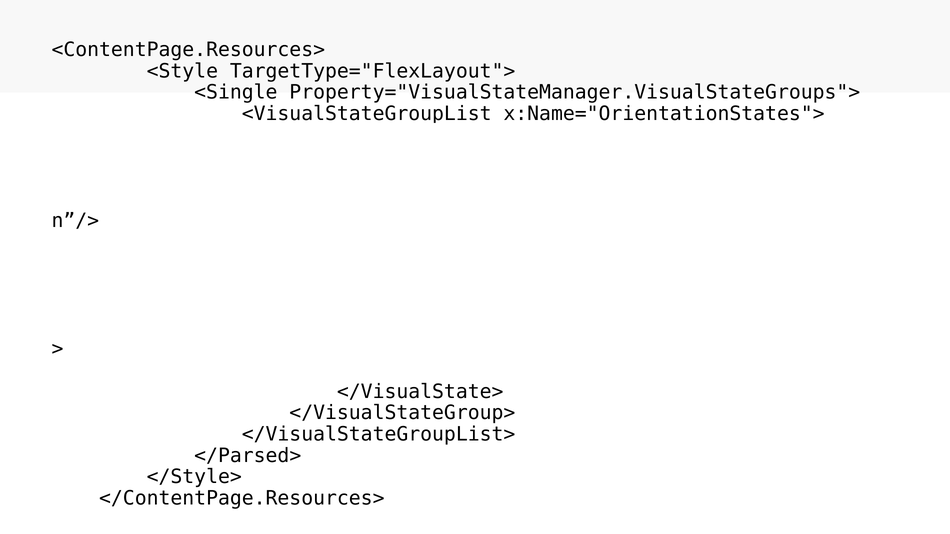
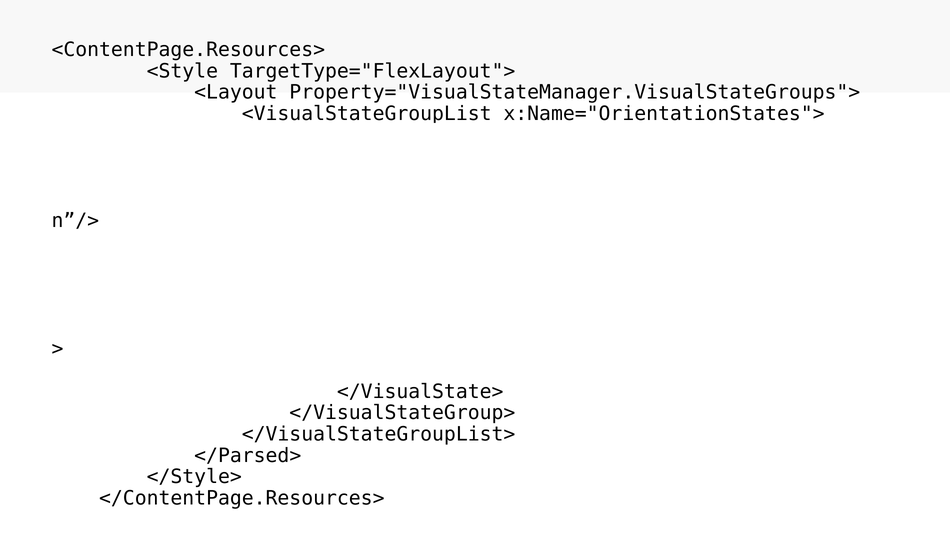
<Single: <Single -> <Layout (236, 93)
